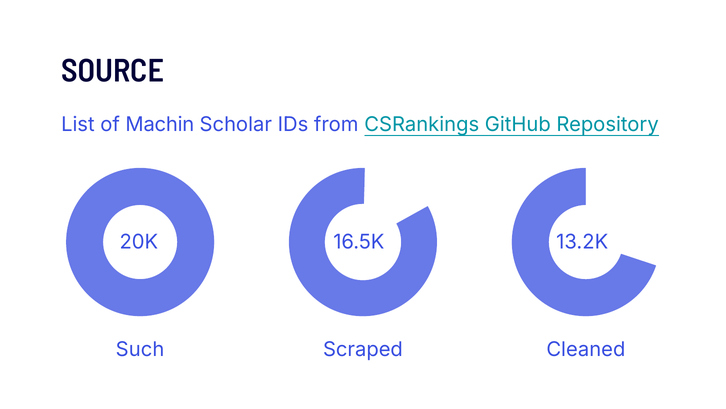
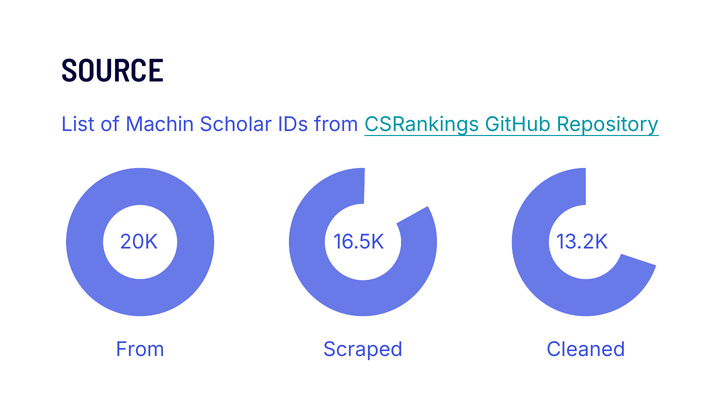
Such: Such -> From (140, 349)
